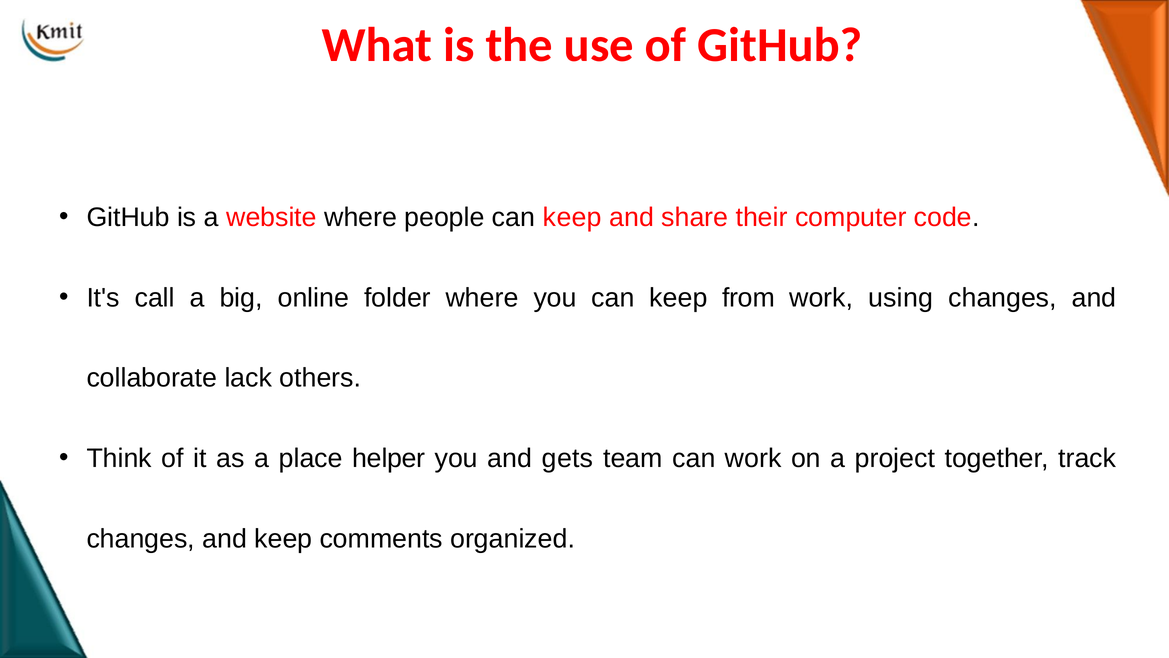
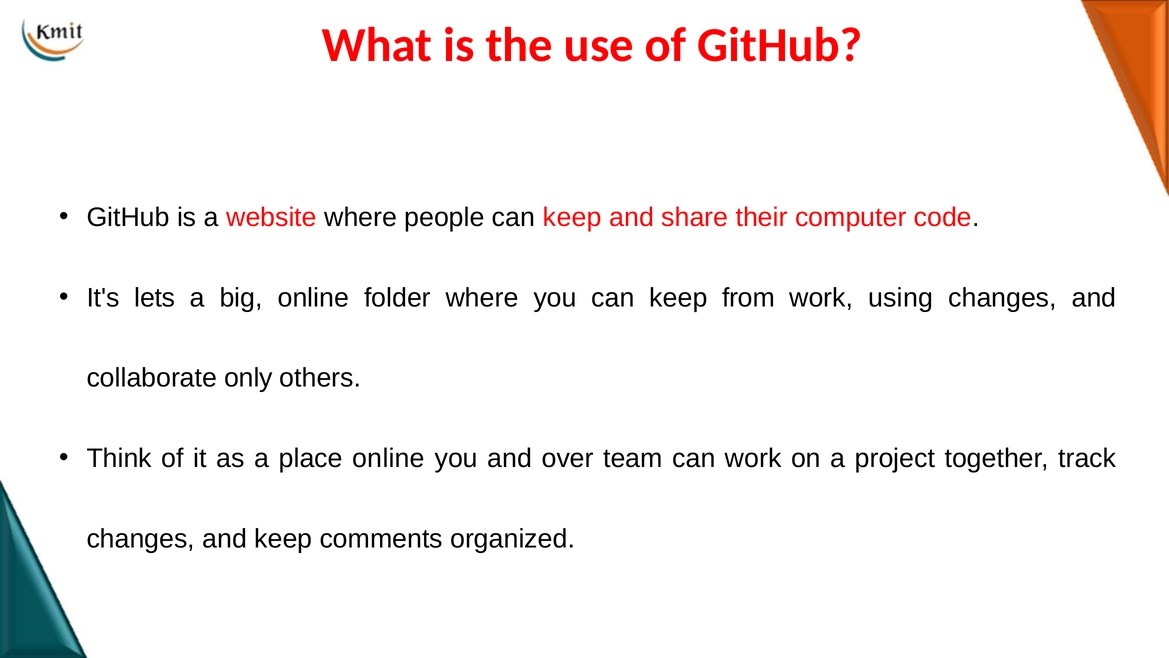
call: call -> lets (155, 298)
lack: lack -> only (248, 378)
place helper: helper -> online (389, 458)
gets: gets -> over (568, 458)
